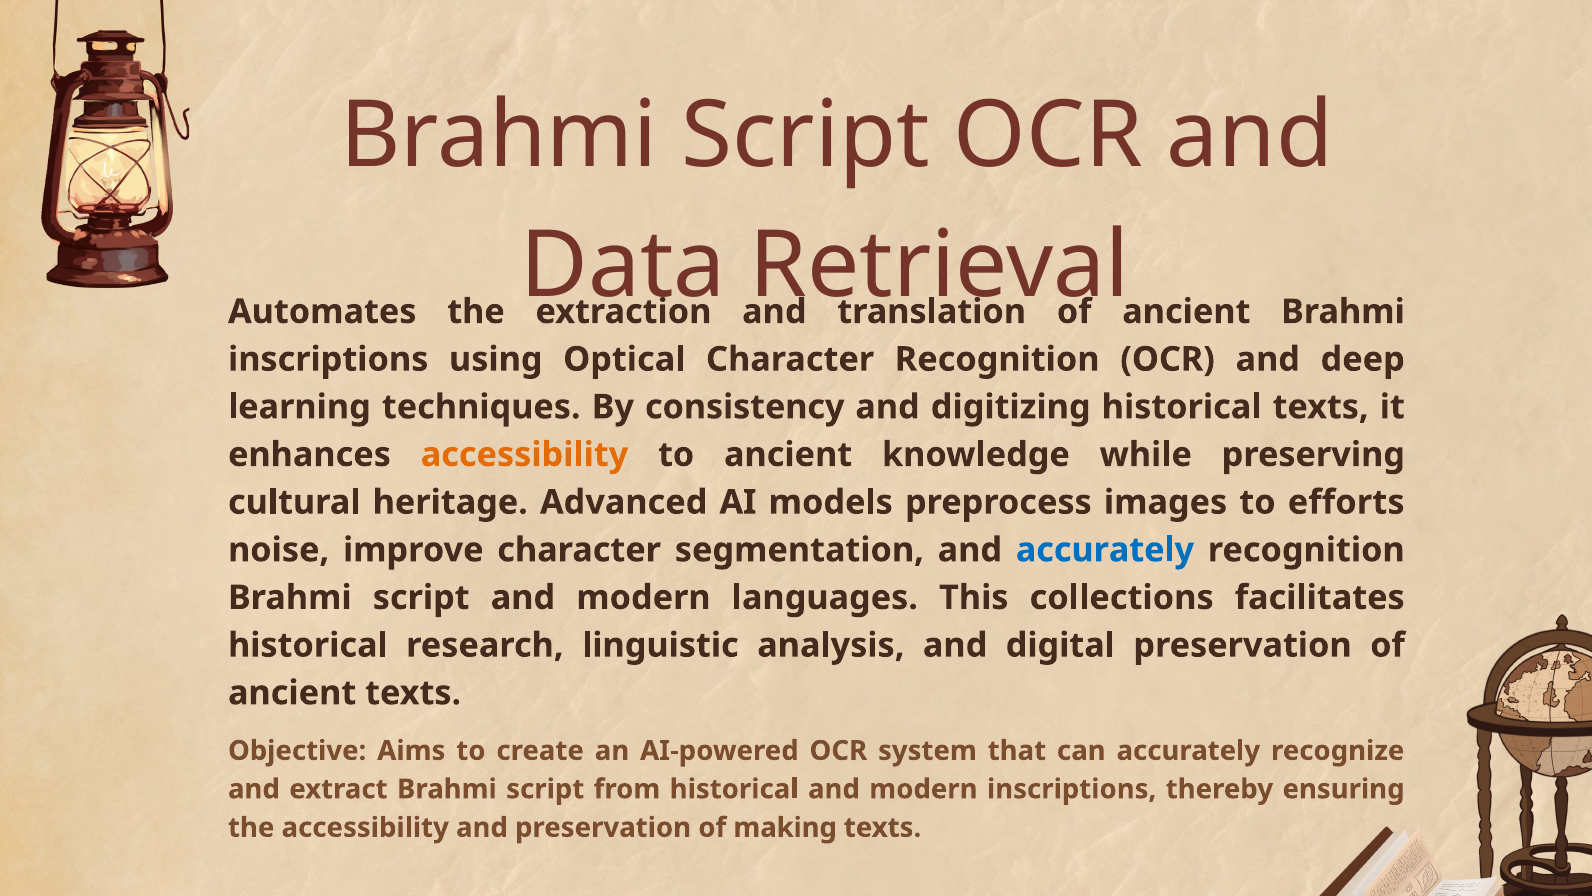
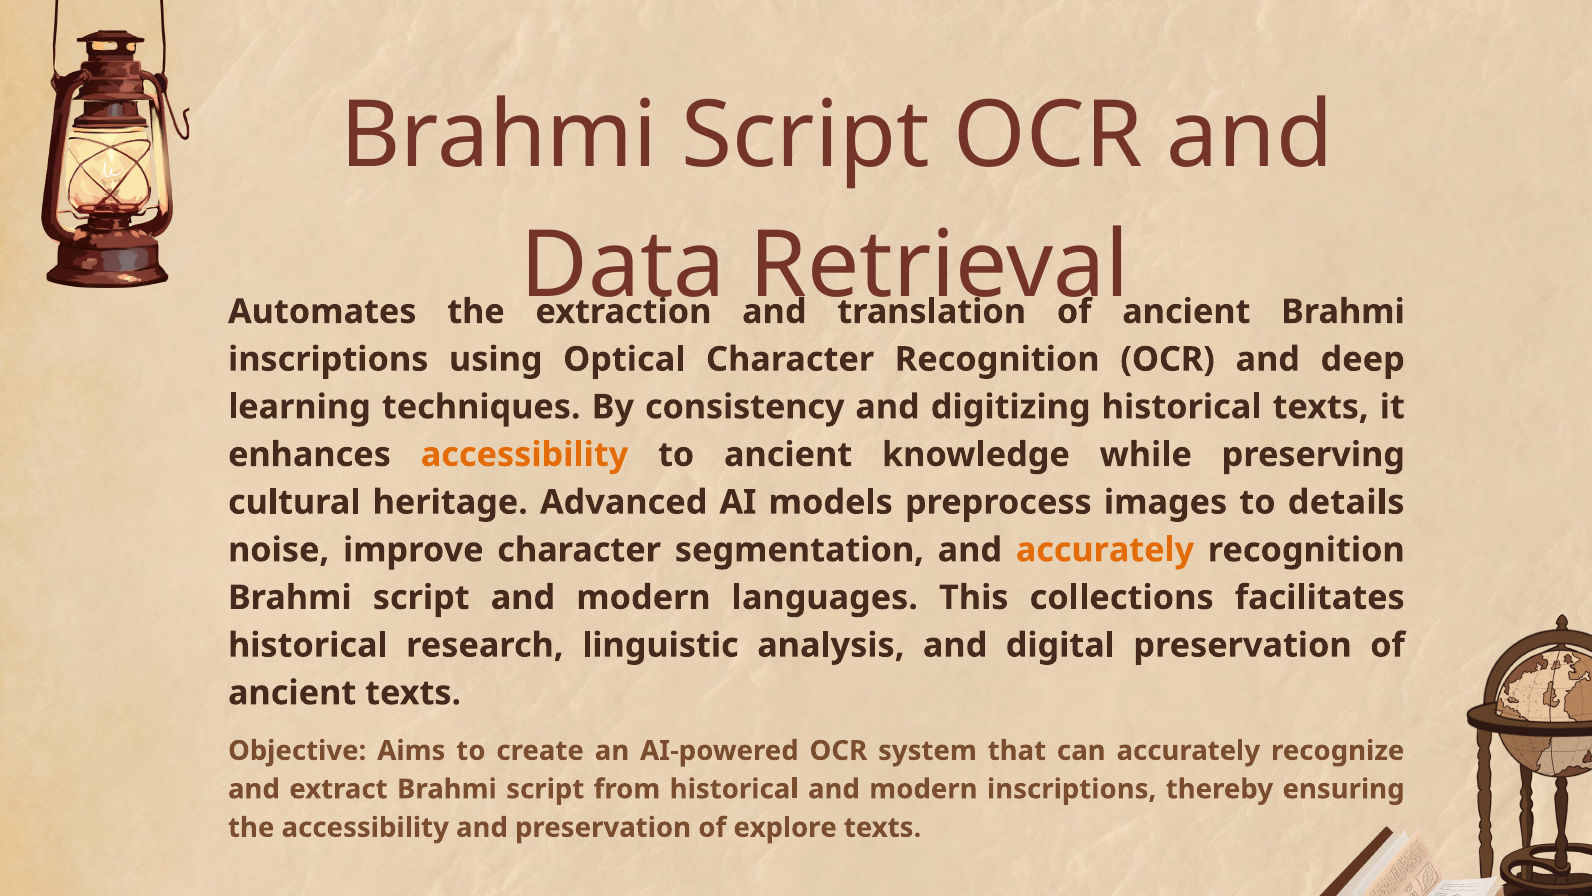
efforts: efforts -> details (1346, 502)
accurately colour: blue -> orange (1105, 550)
making: making -> explore (785, 827)
